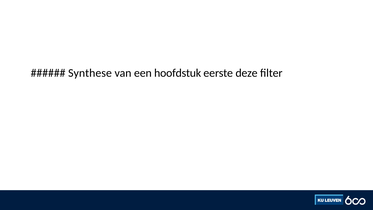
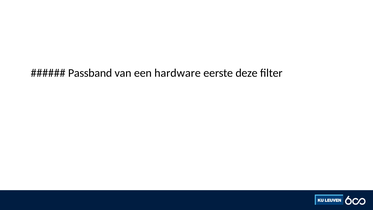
Synthese: Synthese -> Passband (90, 73)
hoofdstuk: hoofdstuk -> hardware (178, 73)
